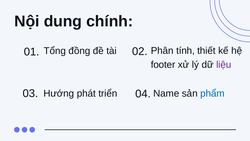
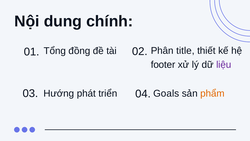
tính: tính -> title (185, 51)
Name: Name -> Goals (166, 93)
phẩm colour: blue -> orange (212, 93)
